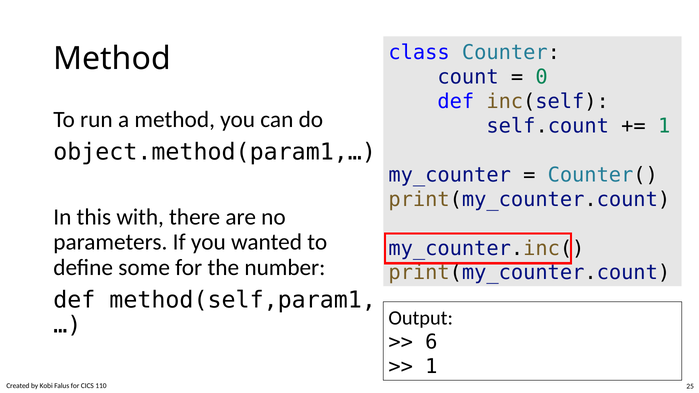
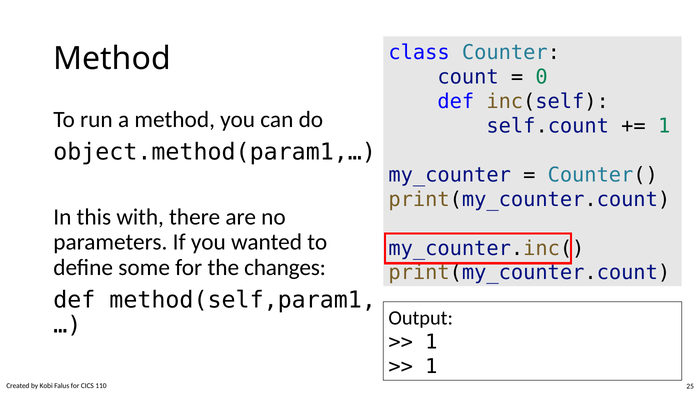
number: number -> changes (285, 267)
6: 6 -> 1 (431, 342)
